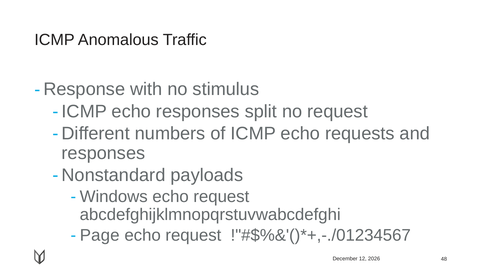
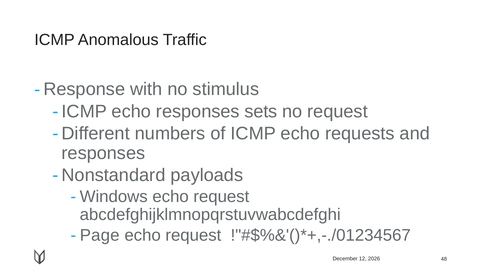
split: split -> sets (261, 112)
